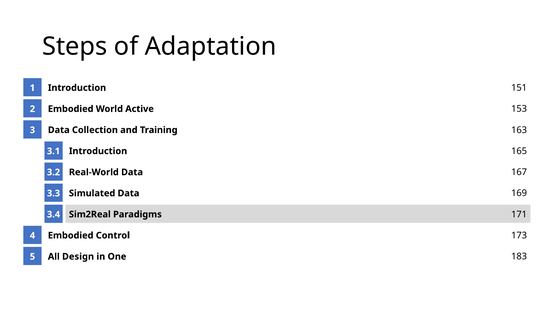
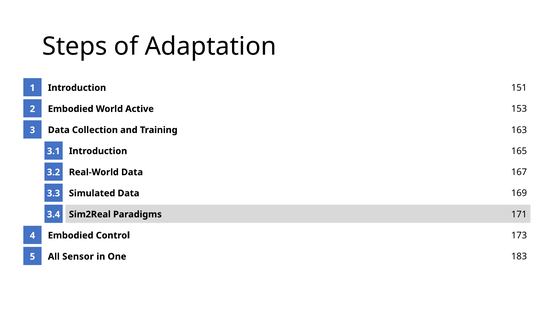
Design: Design -> Sensor (78, 256)
